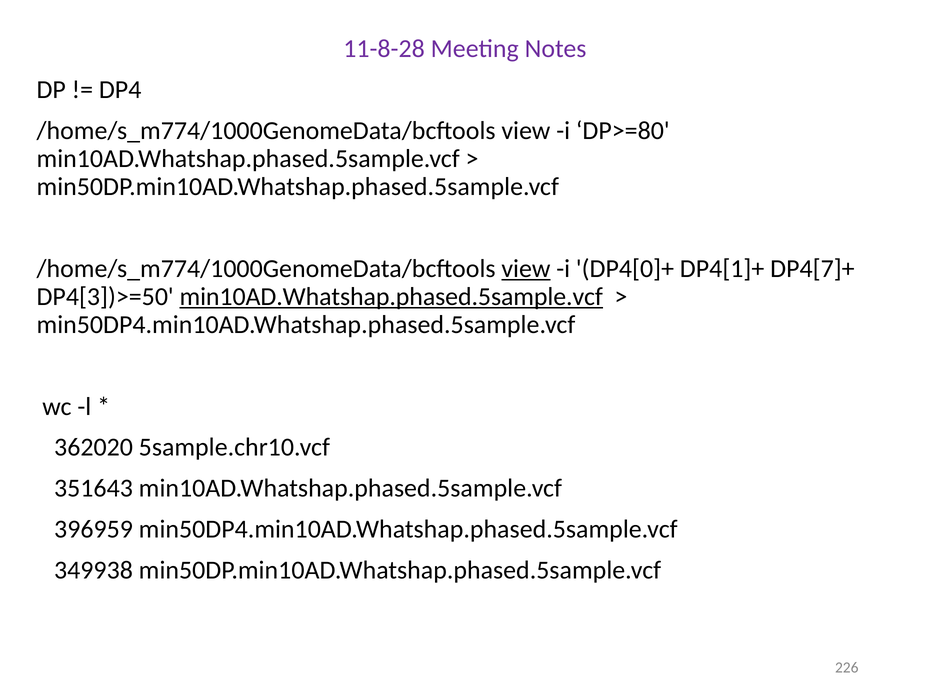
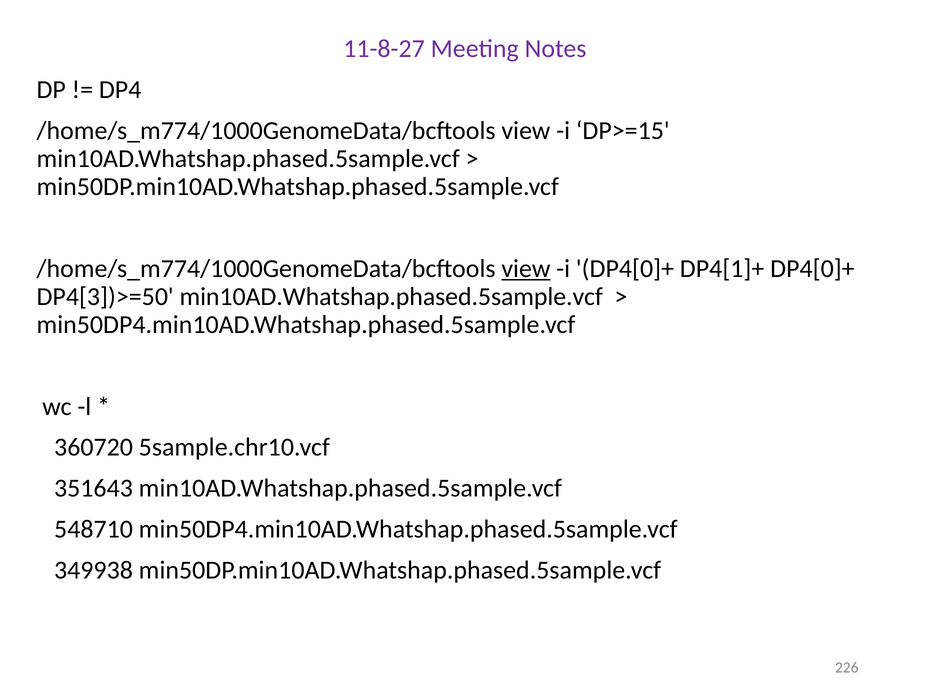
11-8-28: 11-8-28 -> 11-8-27 (384, 49)
DP>=80: DP>=80 -> DP>=15 (623, 131)
DP4[1]+ DP4[7]+: DP4[7]+ -> DP4[0]+ (812, 269)
min10AD.Whatshap.phased.5sample.vcf underline: present -> none (391, 297)
362020: 362020 -> 360720 (94, 447)
396959: 396959 -> 548710 (94, 529)
